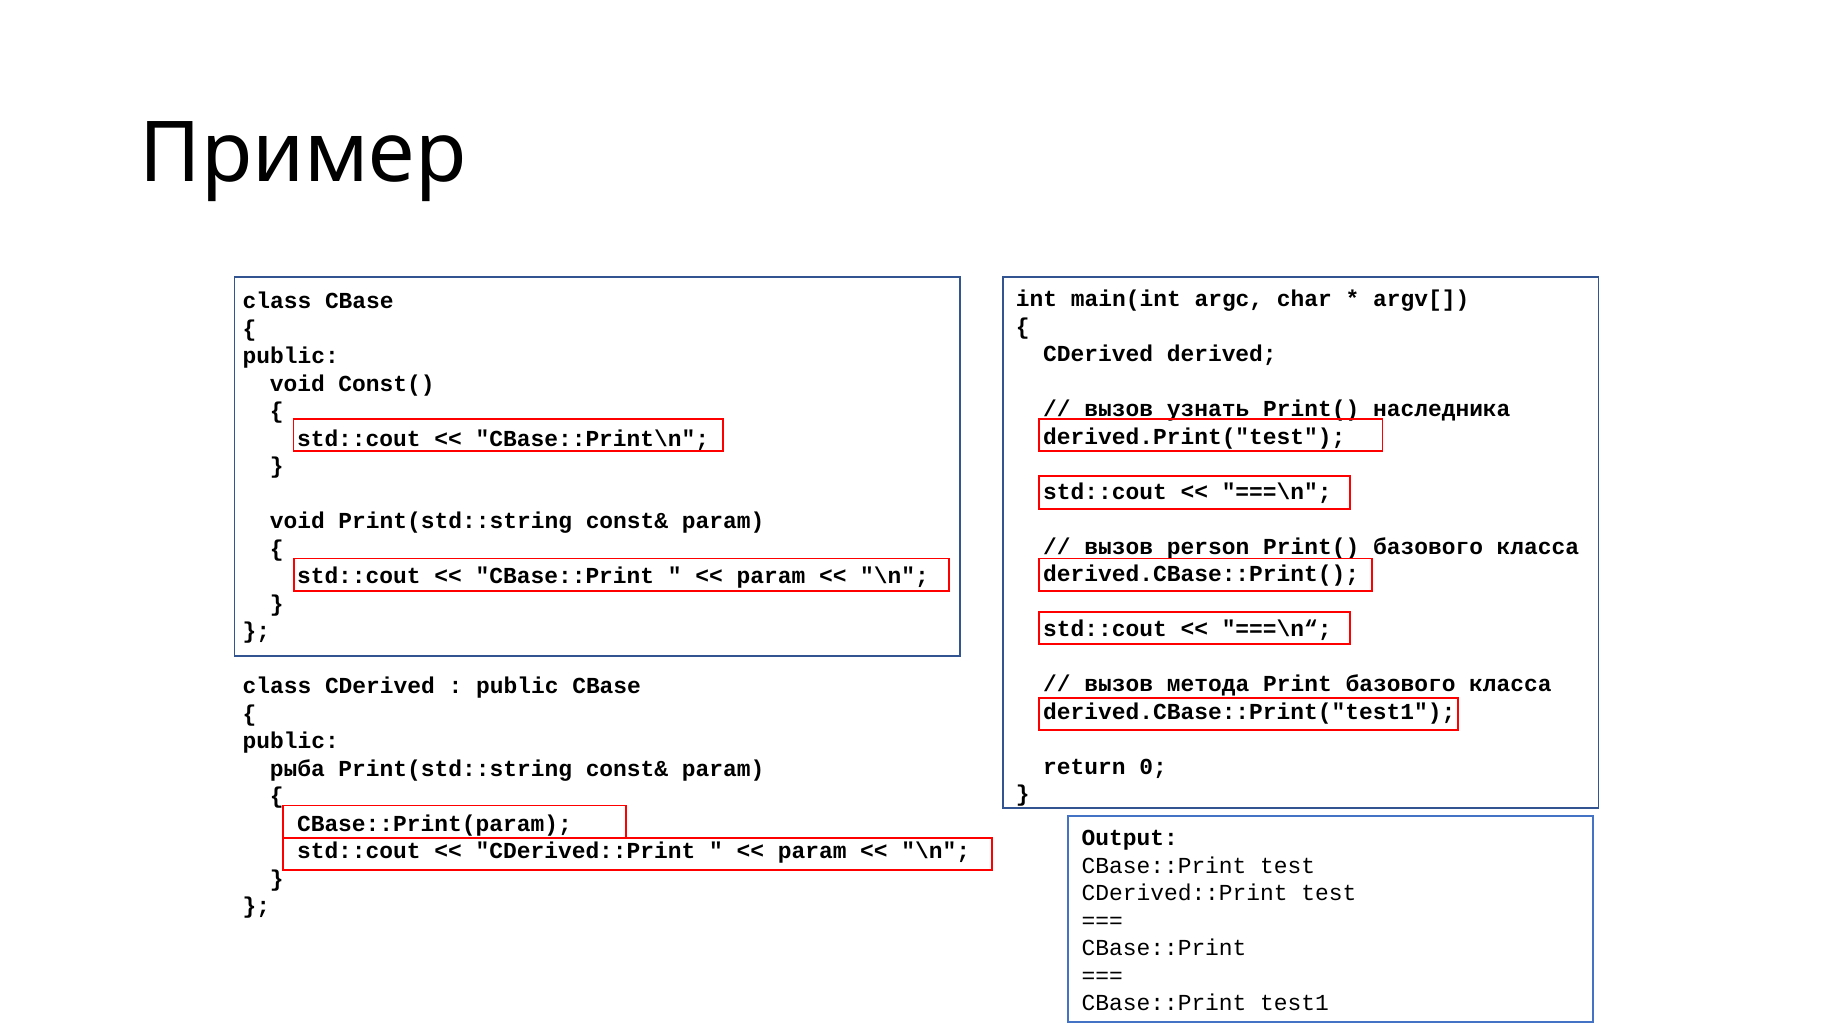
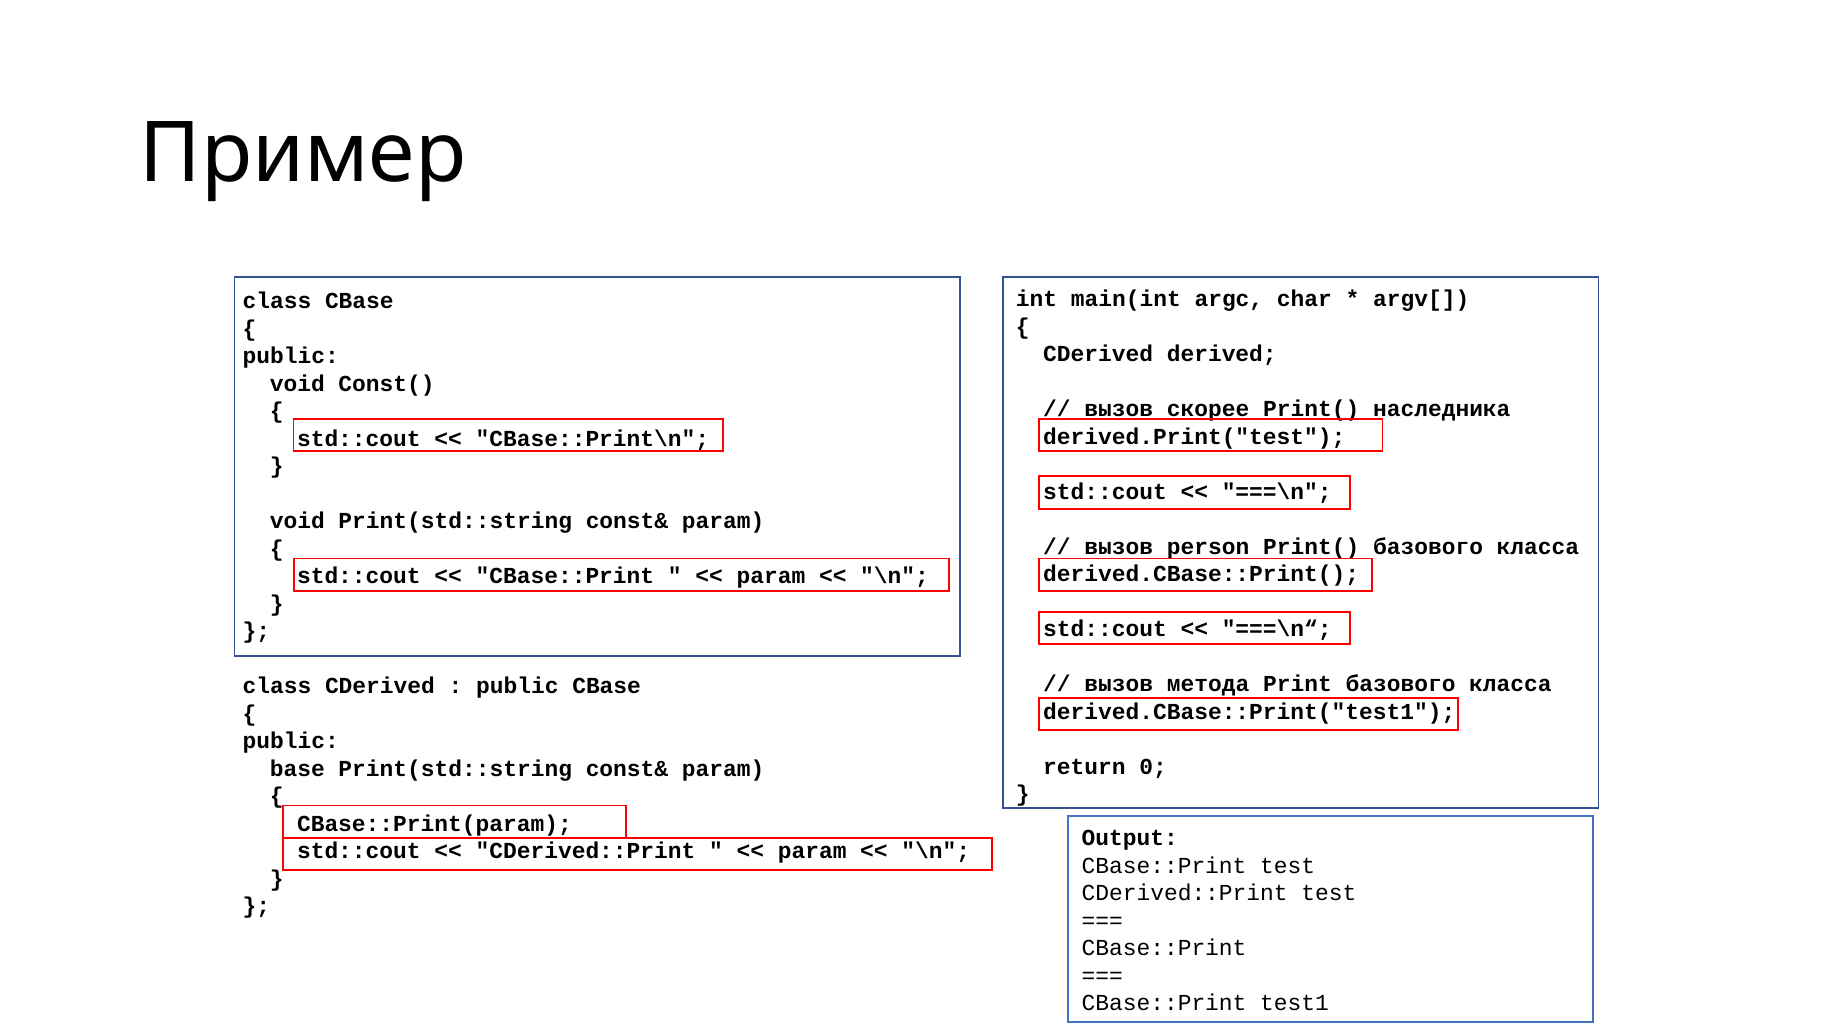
узнать: узнать -> скорее (1208, 409)
рыба: рыба -> base (297, 769)
